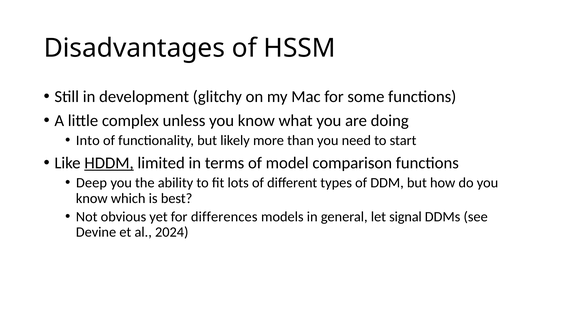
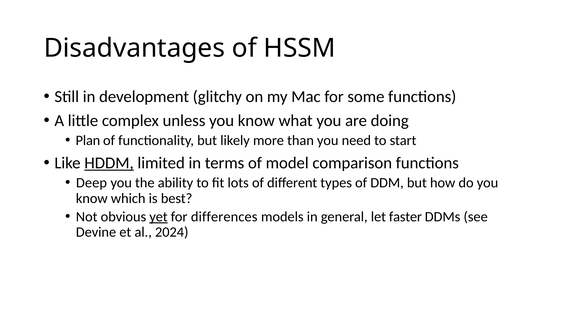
Into: Into -> Plan (88, 141)
yet underline: none -> present (159, 217)
signal: signal -> faster (405, 217)
